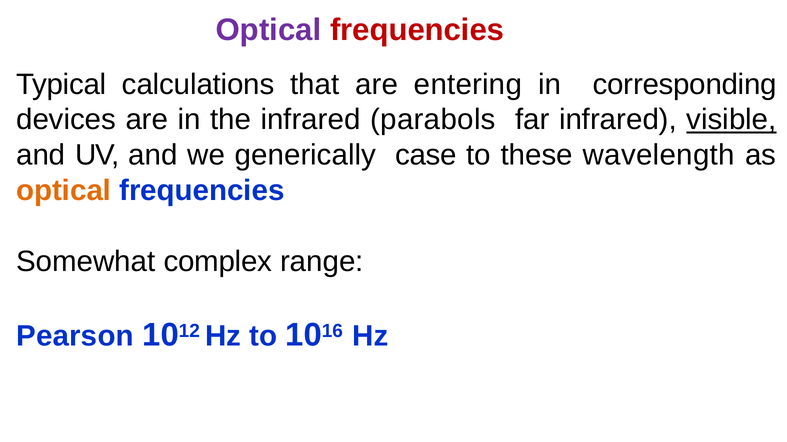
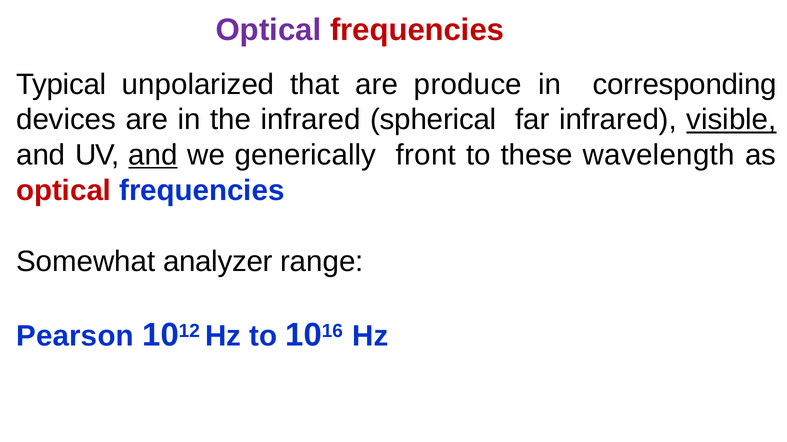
calculations: calculations -> unpolarized (198, 84)
entering: entering -> produce (468, 84)
parabols: parabols -> spherical (433, 120)
and underline: none -> present (153, 155)
case: case -> front (426, 155)
optical colour: orange -> red (64, 191)
complex: complex -> analyzer (218, 262)
